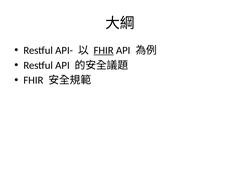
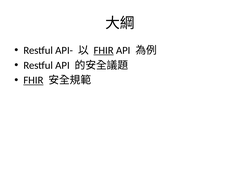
FHIR underline: none -> present (33, 80)
